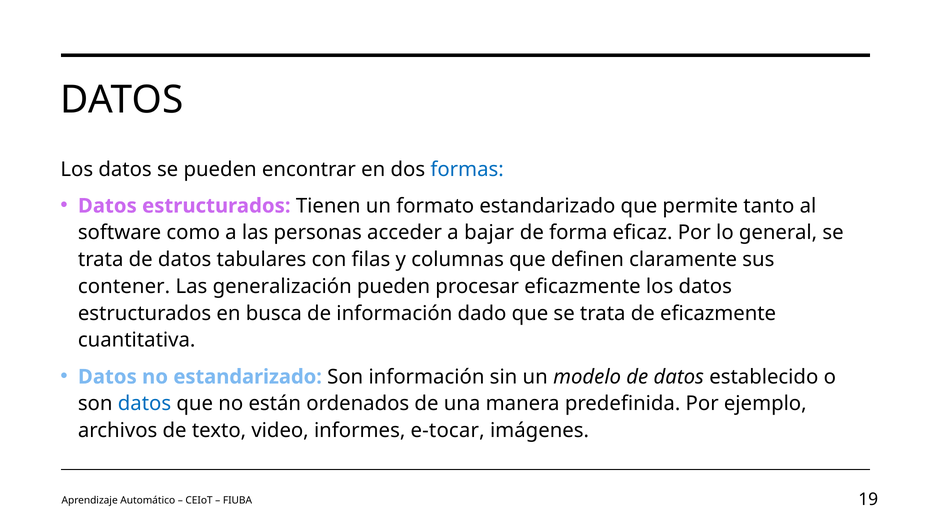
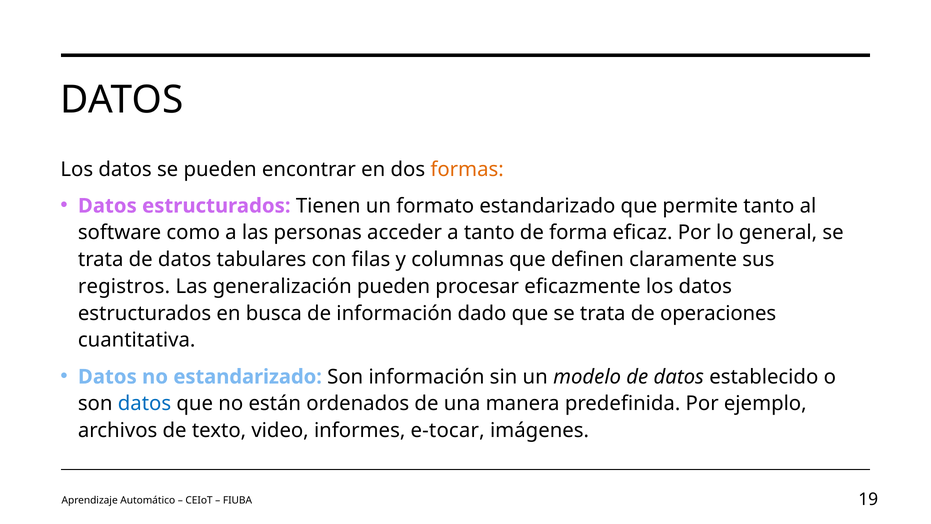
formas colour: blue -> orange (467, 169)
a bajar: bajar -> tanto (489, 233)
contener: contener -> registros (124, 286)
de eficazmente: eficazmente -> operaciones (718, 313)
